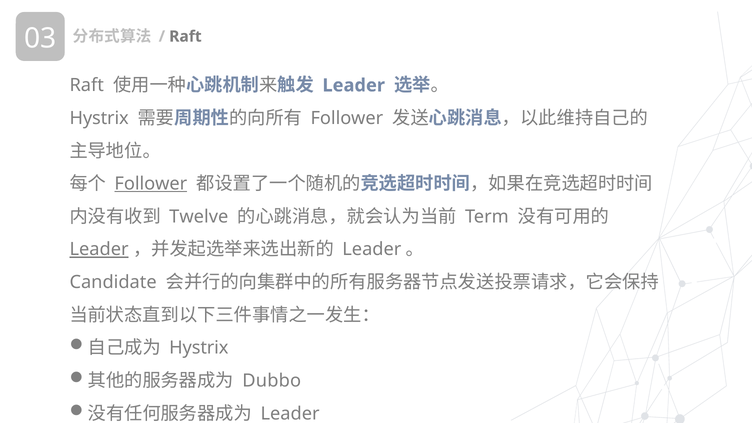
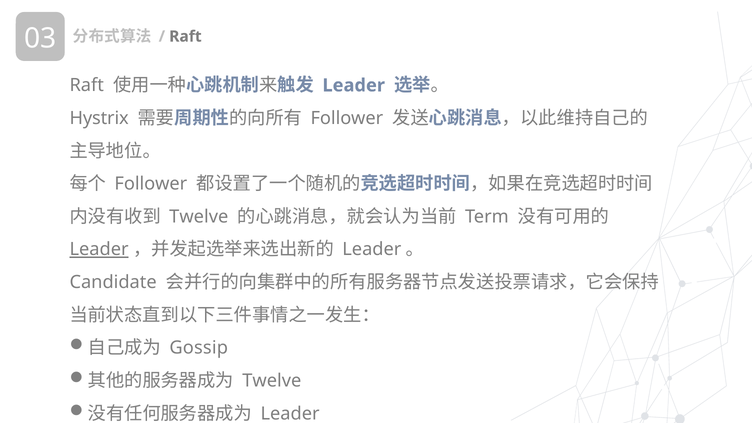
Follower underline: present -> none (151, 184)
Hystrix: Hystrix -> Gossip (199, 348)
Dubbo: Dubbo -> Twelve (272, 381)
